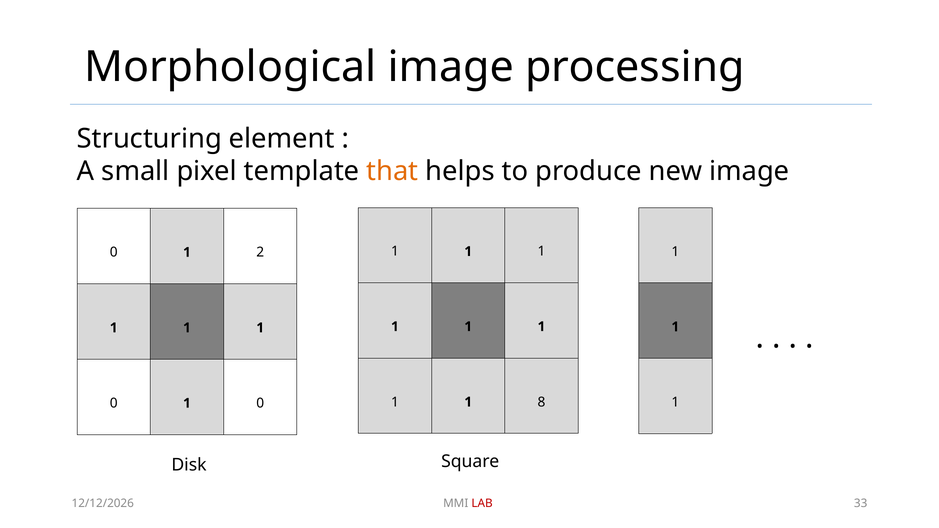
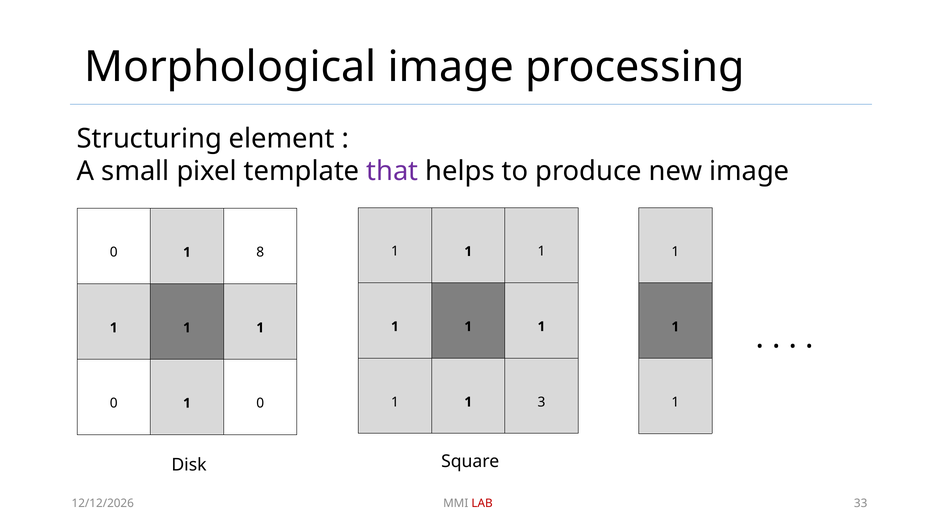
that colour: orange -> purple (392, 171)
2: 2 -> 8 (260, 252)
8: 8 -> 3 (541, 402)
